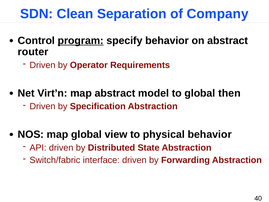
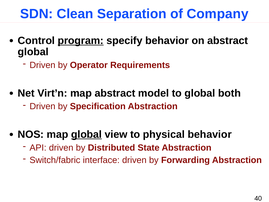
router: router -> global (33, 52)
then: then -> both (229, 93)
global underline: none -> present (87, 134)
